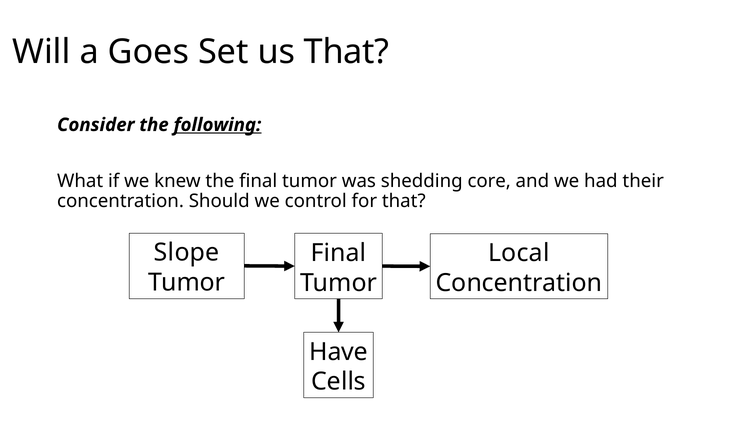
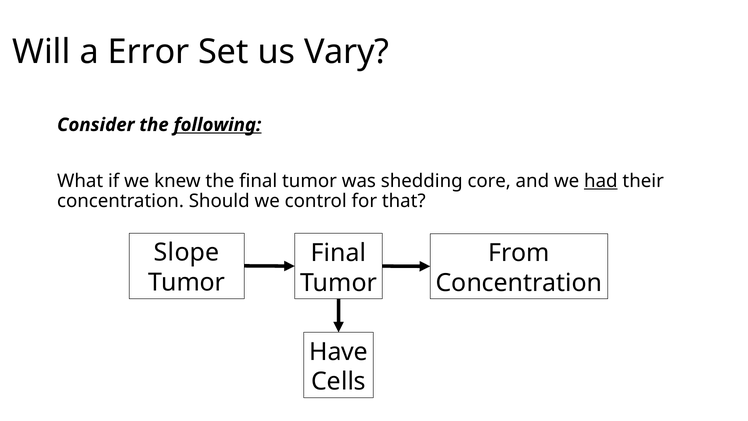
Goes: Goes -> Error (149, 52)
us That: That -> Vary (347, 52)
had underline: none -> present (601, 181)
Local: Local -> From (519, 253)
